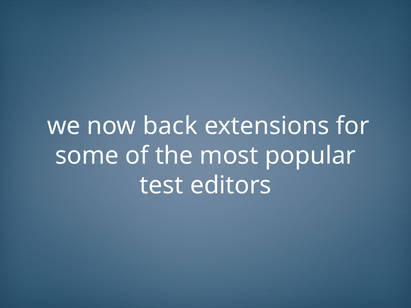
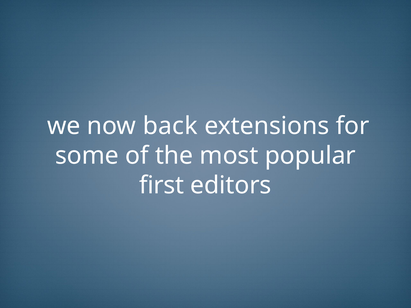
test: test -> first (162, 186)
